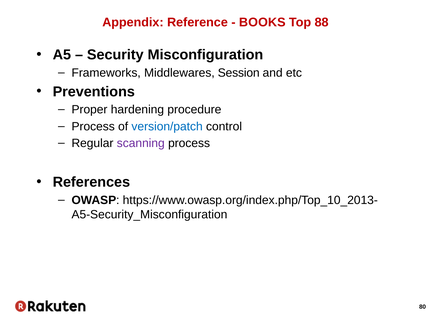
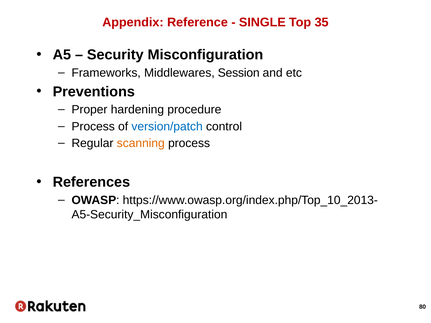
BOOKS: BOOKS -> SINGLE (262, 22)
88: 88 -> 35 (322, 22)
scanning colour: purple -> orange (141, 143)
